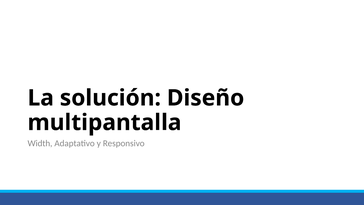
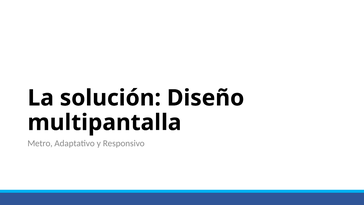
Width: Width -> Metro (40, 143)
